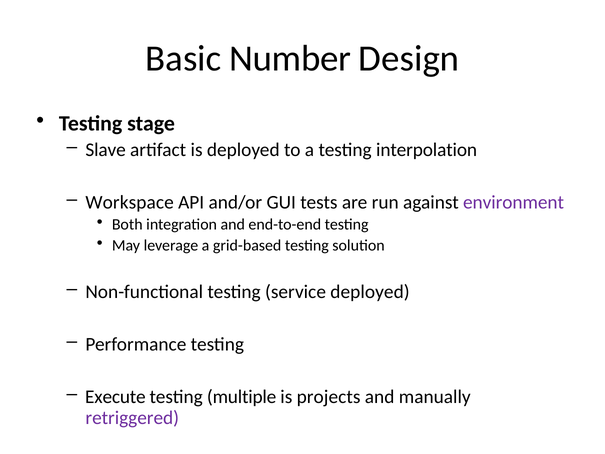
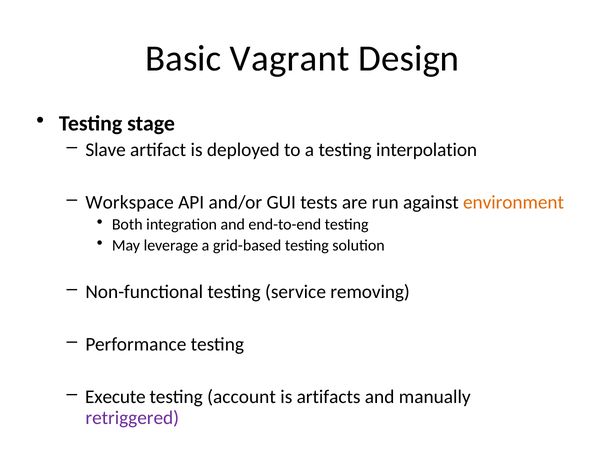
Number: Number -> Vagrant (290, 59)
environment colour: purple -> orange (514, 202)
service deployed: deployed -> removing (370, 292)
multiple: multiple -> account (242, 397)
projects: projects -> artifacts (329, 397)
